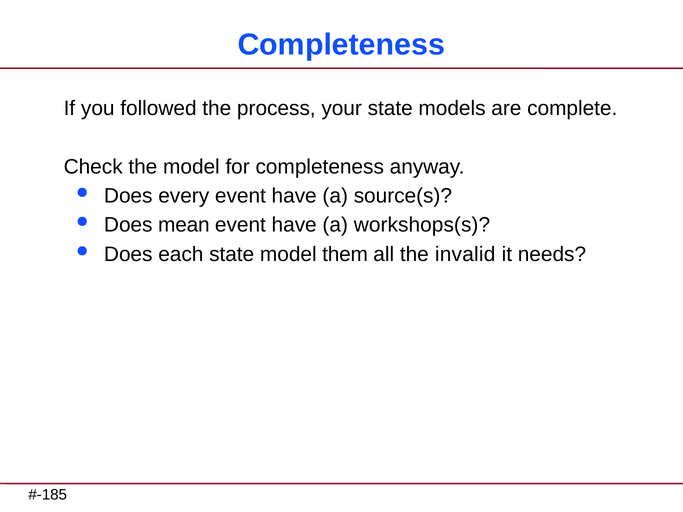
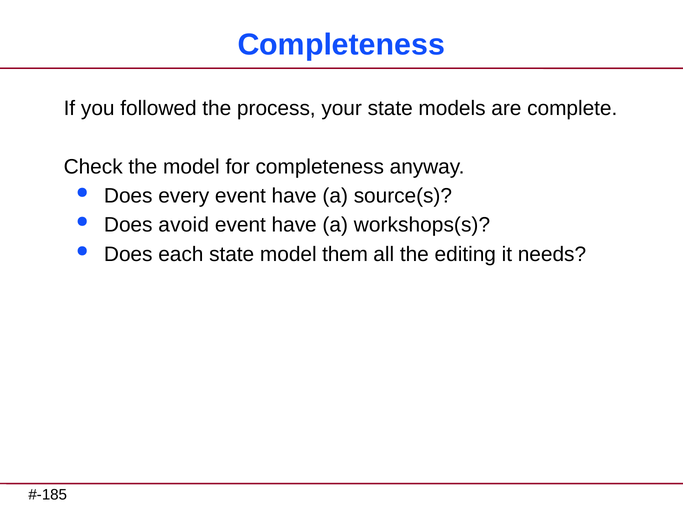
mean: mean -> avoid (184, 225)
invalid: invalid -> editing (465, 254)
